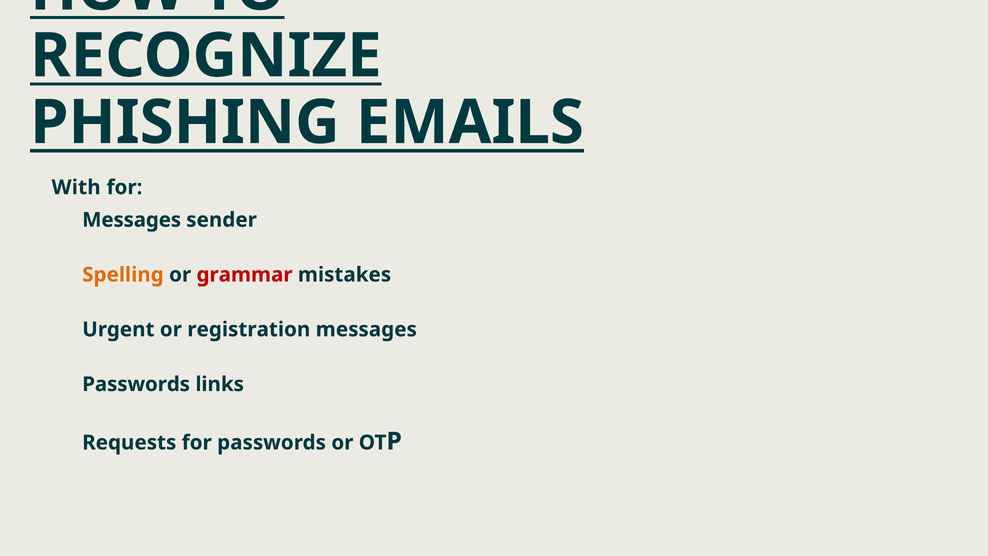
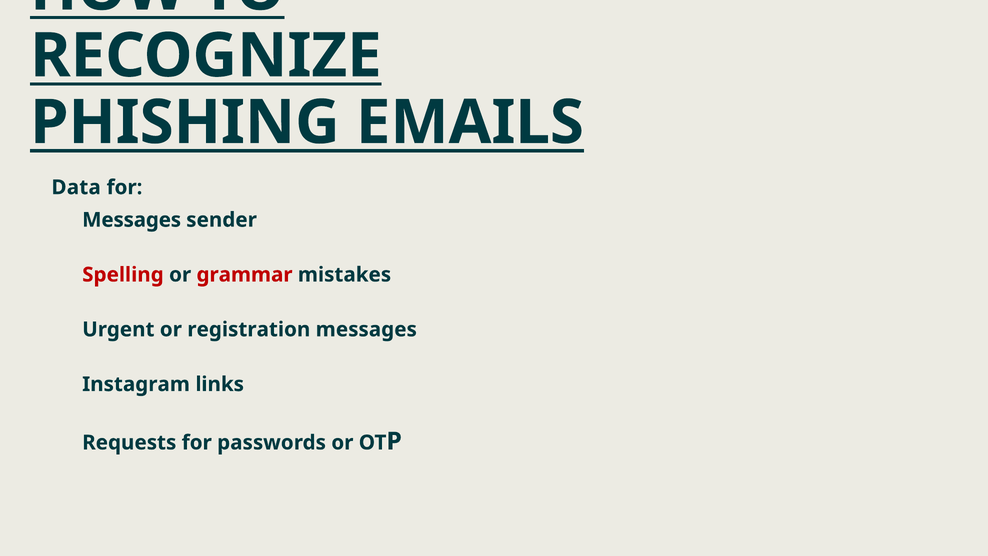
With: With -> Data (76, 187)
Spelling colour: orange -> red (123, 275)
Passwords: Passwords -> Instagram (136, 384)
